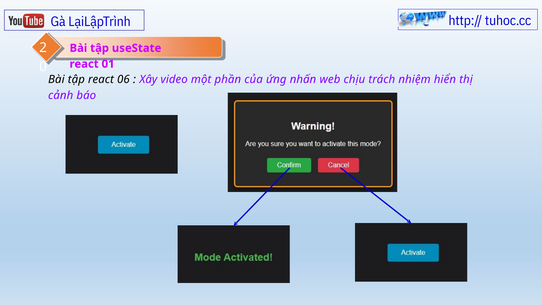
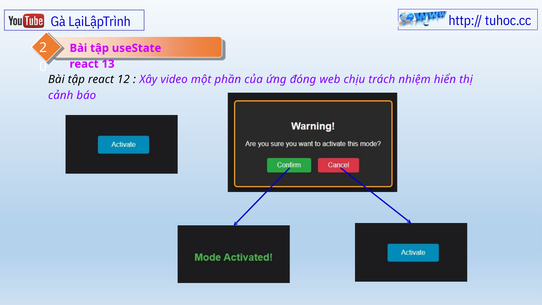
01: 01 -> 13 (108, 64)
06: 06 -> 12 (123, 80)
nhấn: nhấn -> đóng (303, 80)
